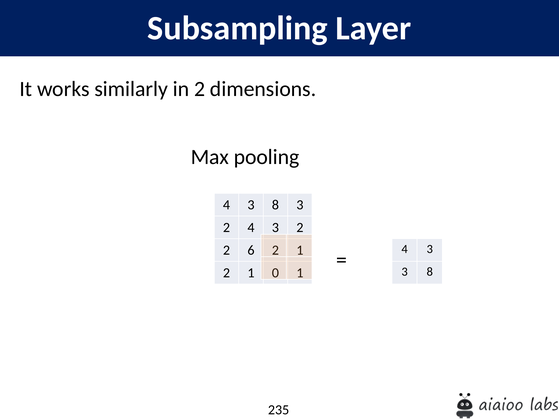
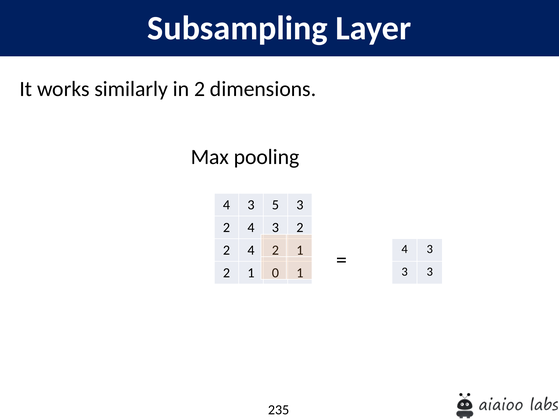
4 3 8: 8 -> 5 (275, 205)
6: 6 -> 4 (251, 250)
8: 8 -> 3 (430, 272)
